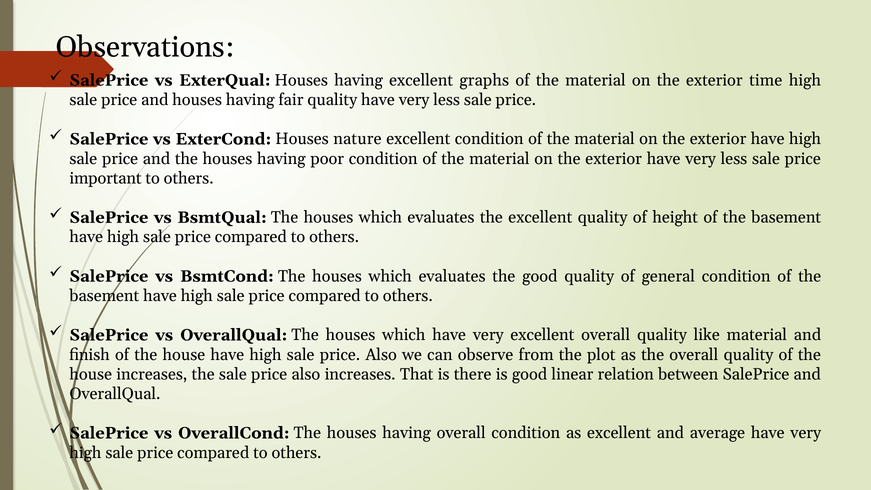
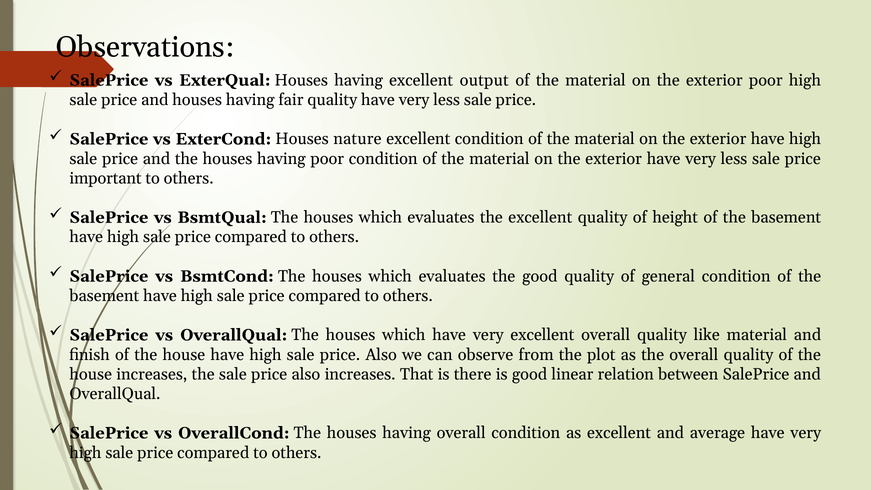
graphs: graphs -> output (484, 80)
exterior time: time -> poor (766, 80)
